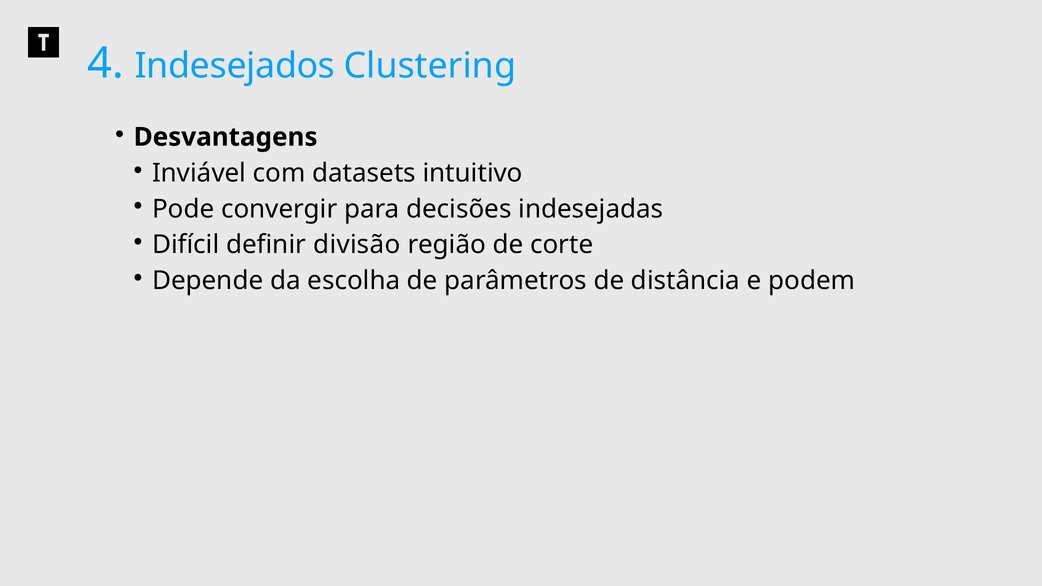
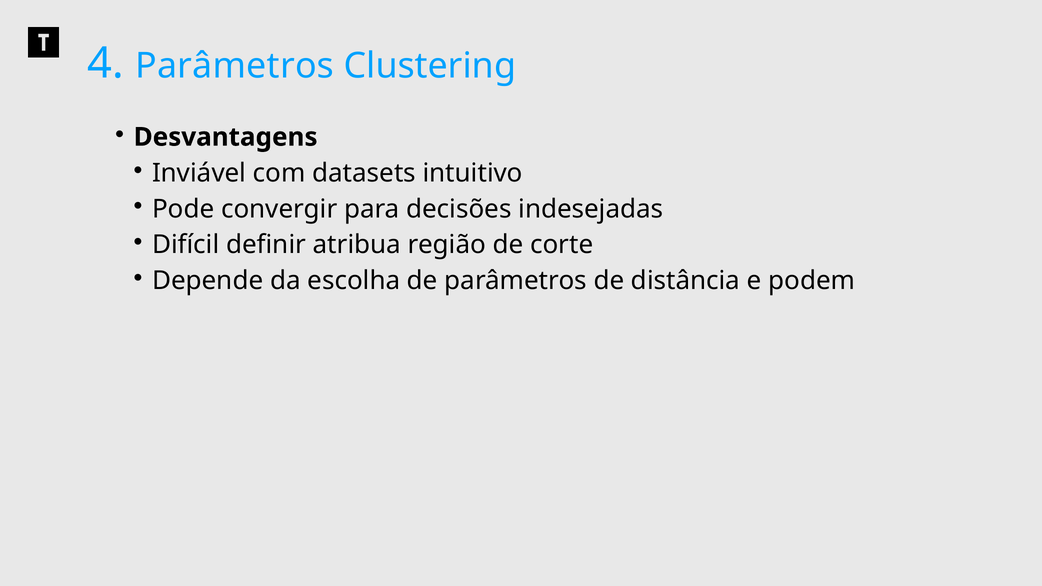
4 Indesejados: Indesejados -> Parâmetros (235, 66)
divisão: divisão -> atribua (357, 245)
